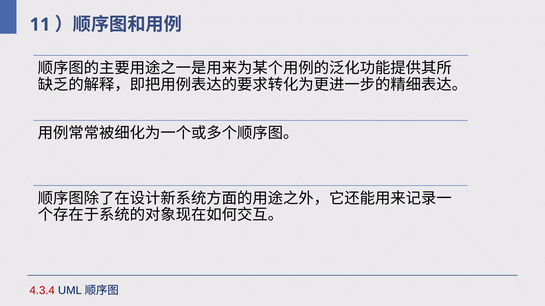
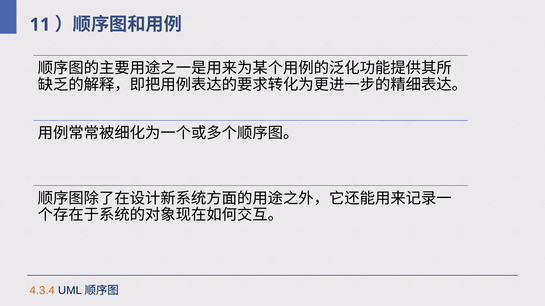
4.3.4 colour: red -> orange (42, 291)
